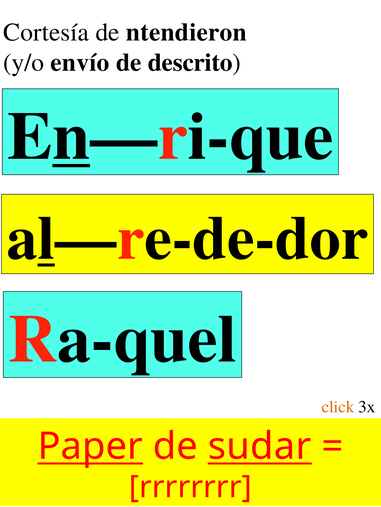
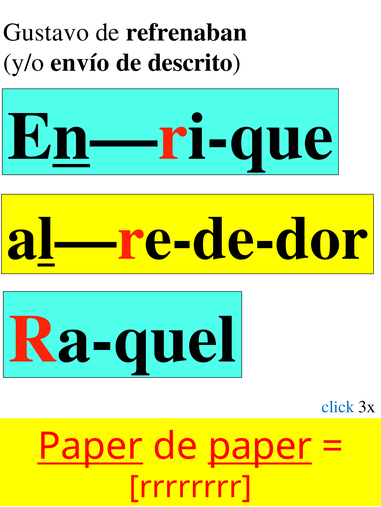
Cortesía: Cortesía -> Gustavo (46, 32)
ntendieron: ntendieron -> refrenaban (187, 32)
click colour: orange -> blue (338, 408)
de sudar: sudar -> paper (260, 447)
